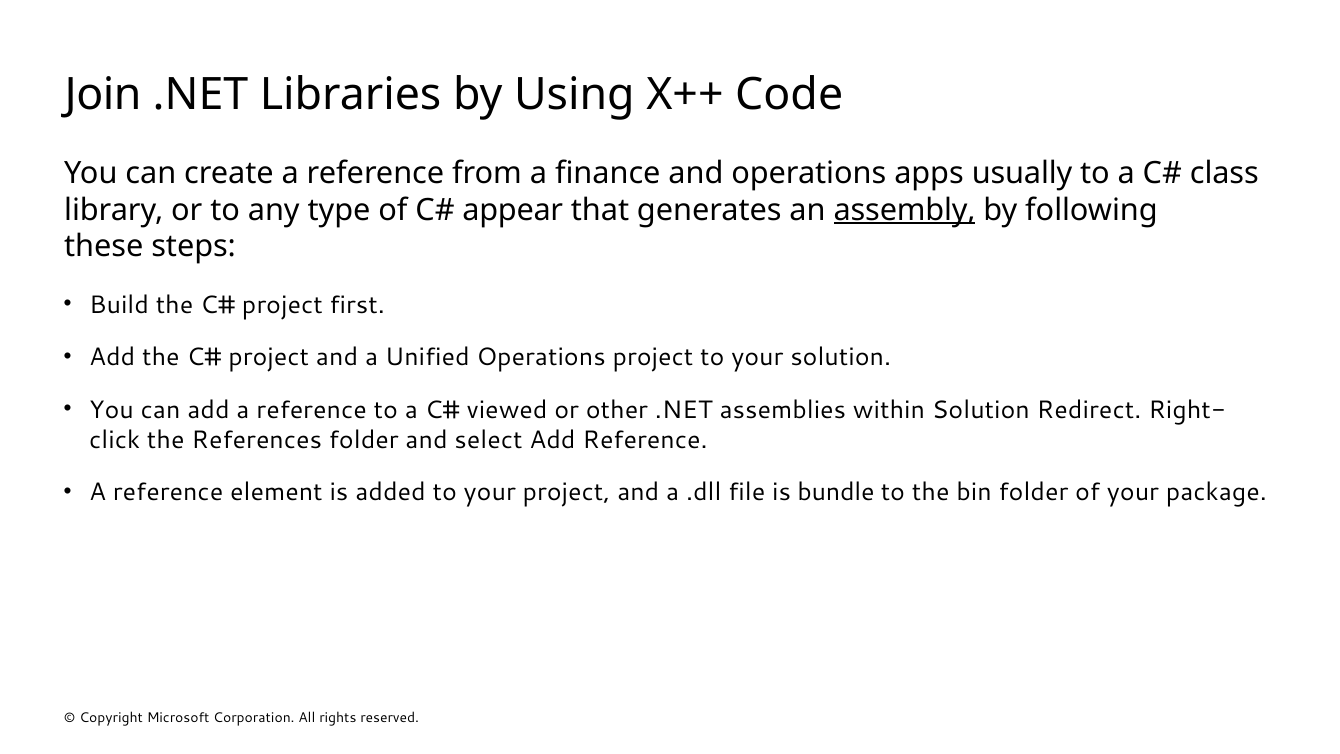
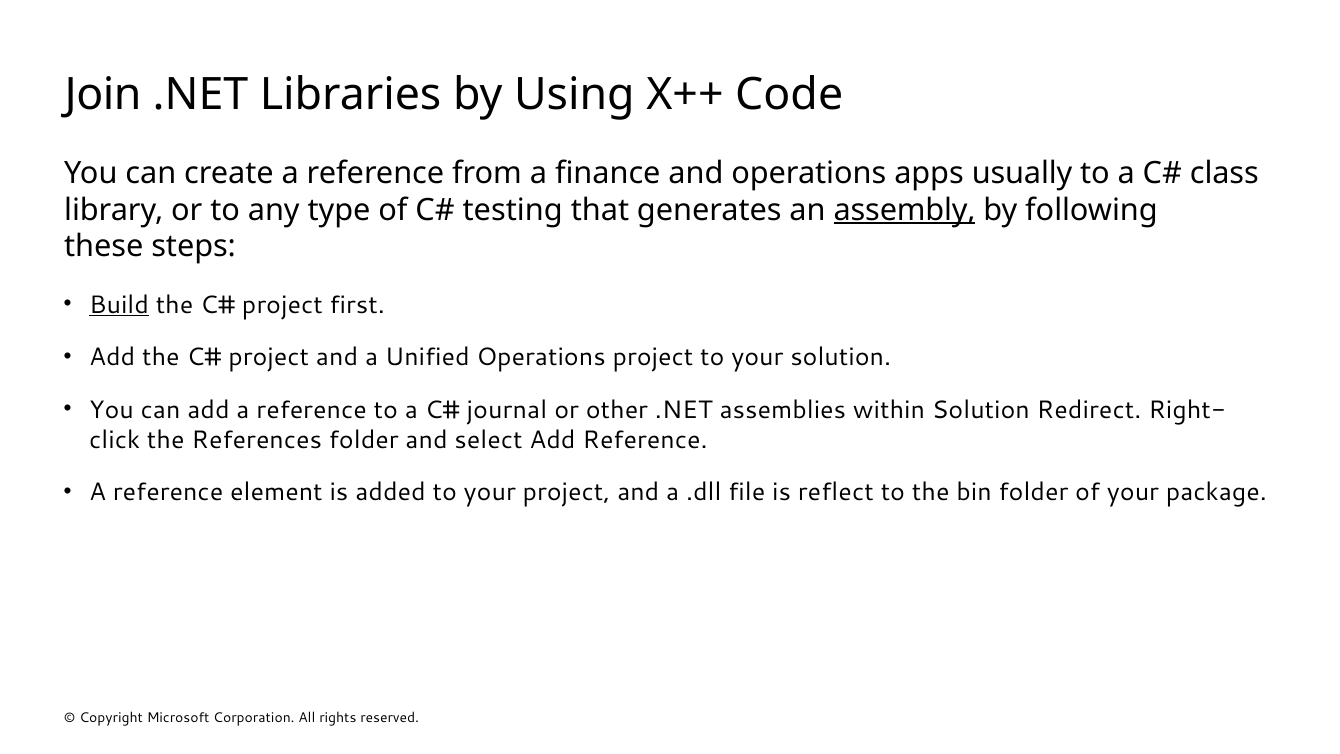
appear: appear -> testing (513, 210)
Build underline: none -> present (119, 305)
viewed: viewed -> journal (507, 410)
bundle: bundle -> reflect (836, 492)
